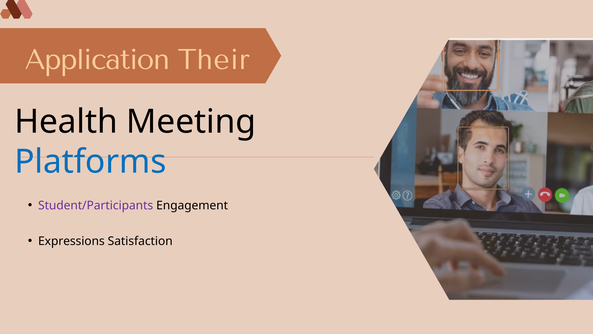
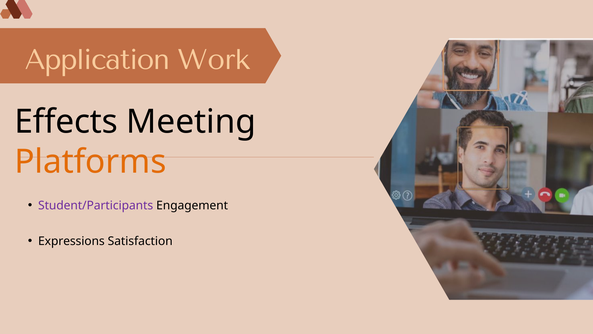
Their: Their -> Work (214, 60)
Health: Health -> Effects (66, 122)
Platforms colour: blue -> orange (90, 162)
